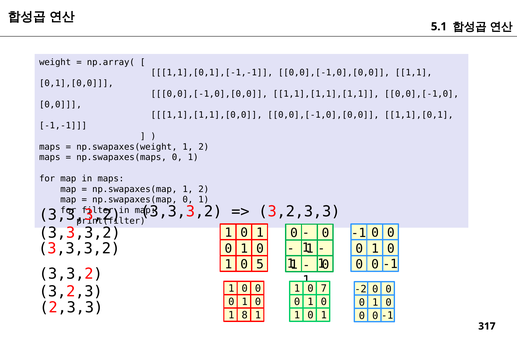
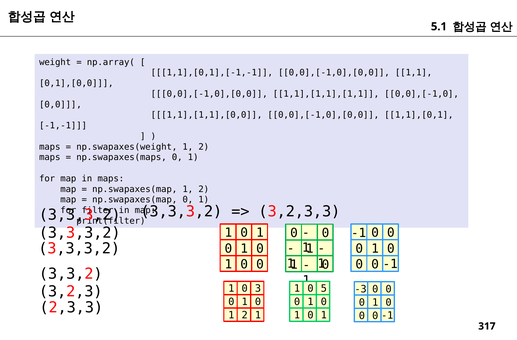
5: 5 -> 0 (260, 264)
0: 0 -> 3 (258, 288)
7: 7 -> 5 (324, 288)
-2: -2 -> -3 (361, 289)
8: 8 -> 2 (245, 315)
